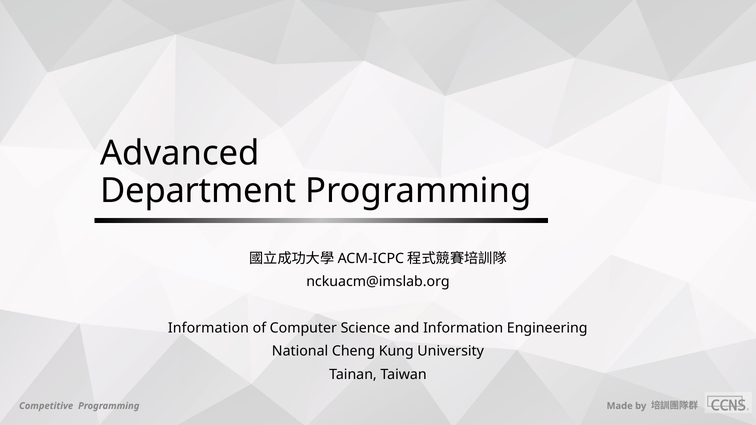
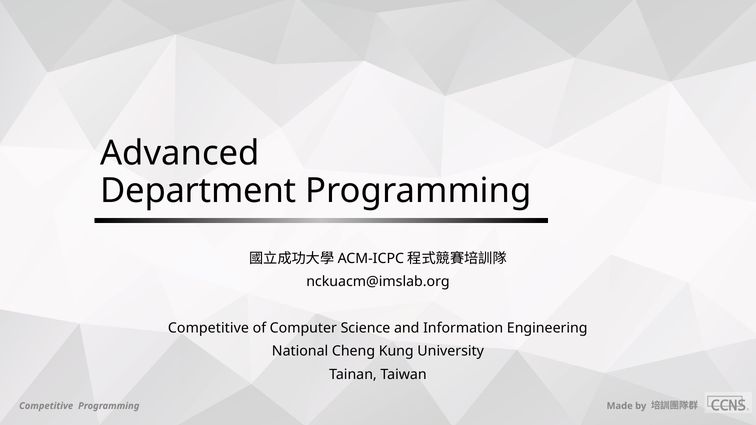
Information: Information -> Competitive (208, 328)
